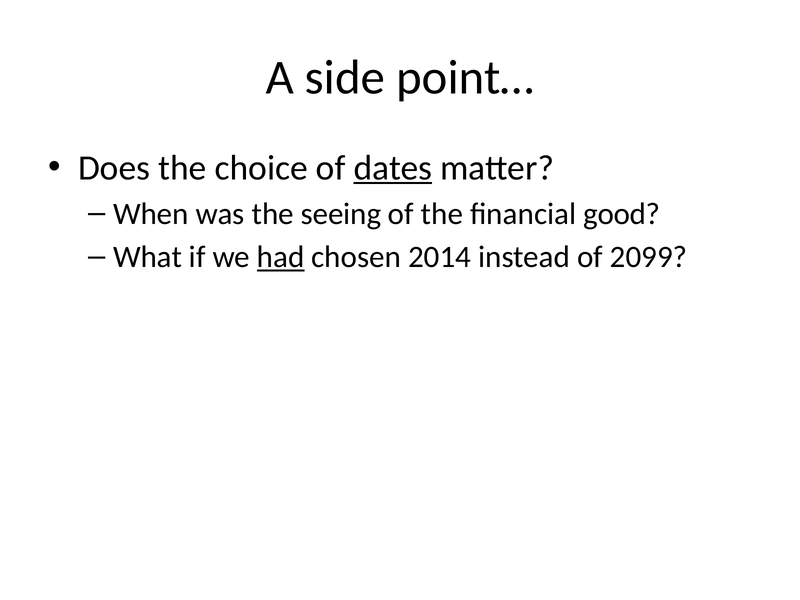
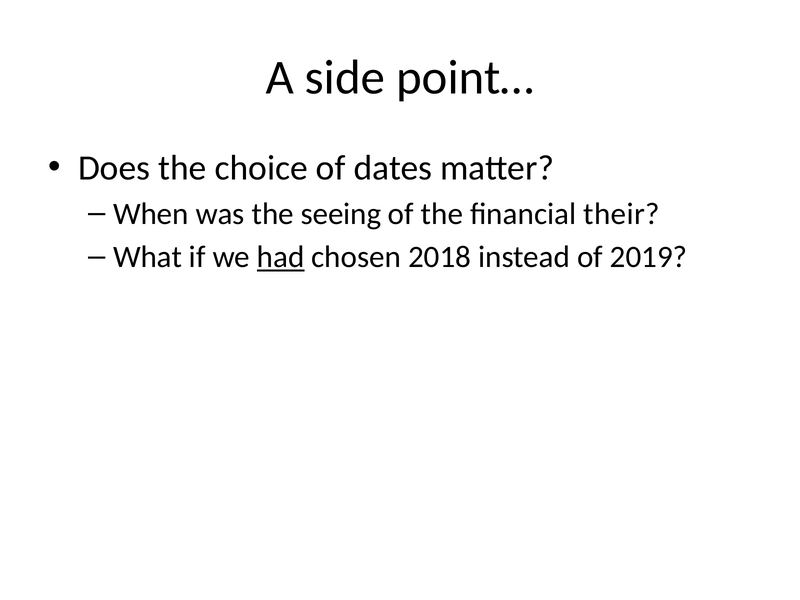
dates underline: present -> none (393, 168)
good: good -> their (622, 214)
2014: 2014 -> 2018 (440, 257)
2099: 2099 -> 2019 (649, 257)
